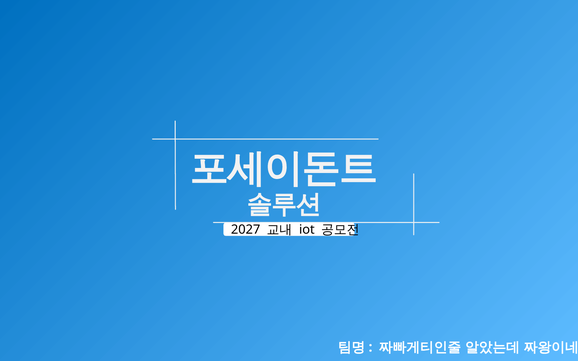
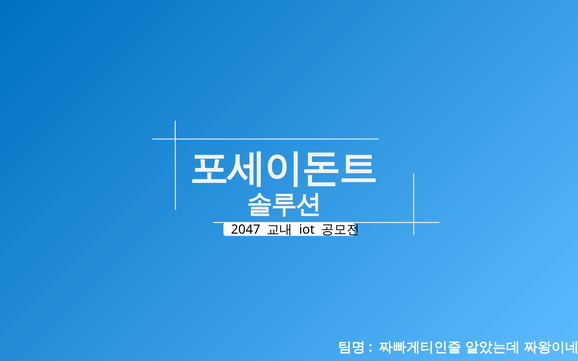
2027: 2027 -> 2047 (246, 230)
